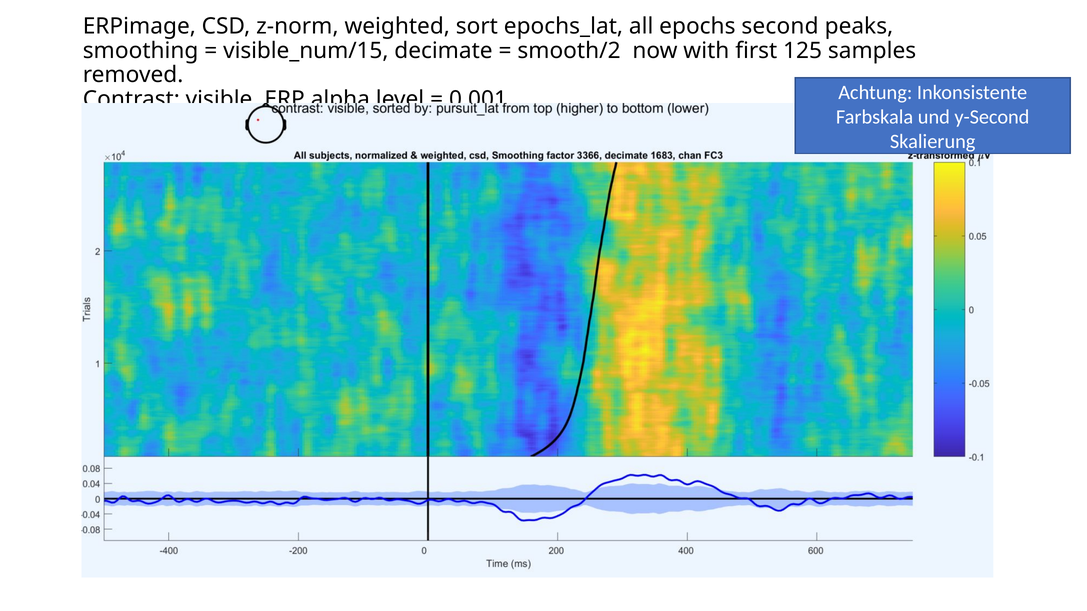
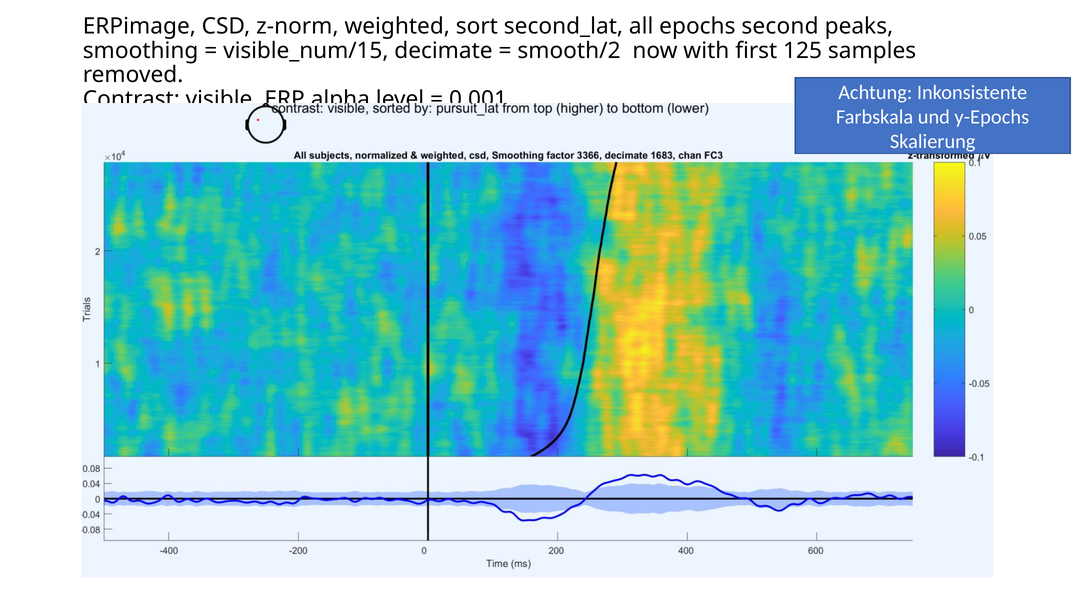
epochs_lat: epochs_lat -> second_lat (563, 26)
y-Second: y-Second -> y-Epochs (992, 117)
